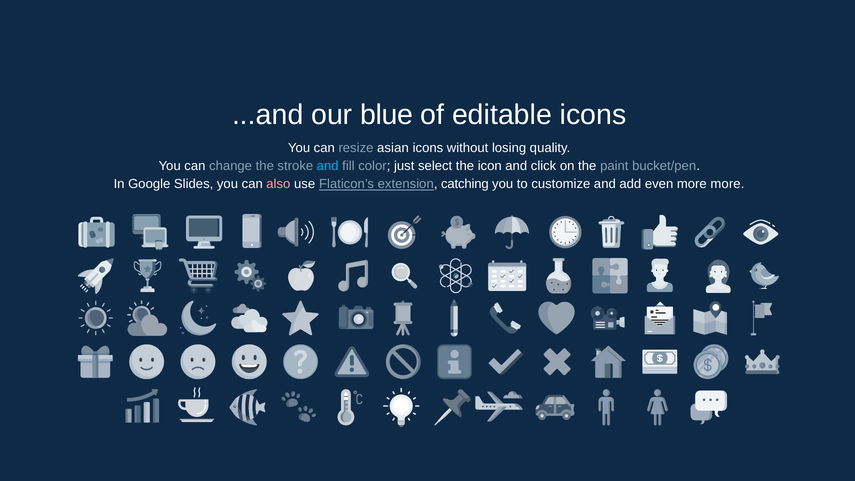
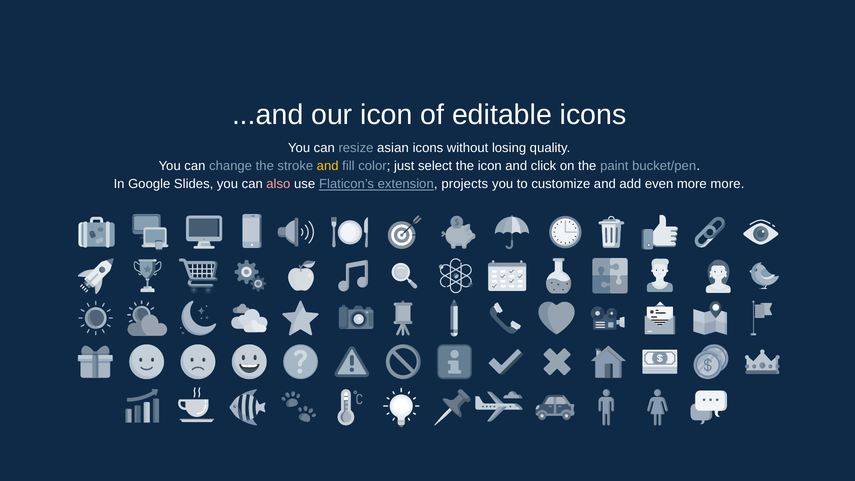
our blue: blue -> icon (386, 115)
and colour: light blue -> yellow (328, 166)
catching: catching -> projects (465, 184)
